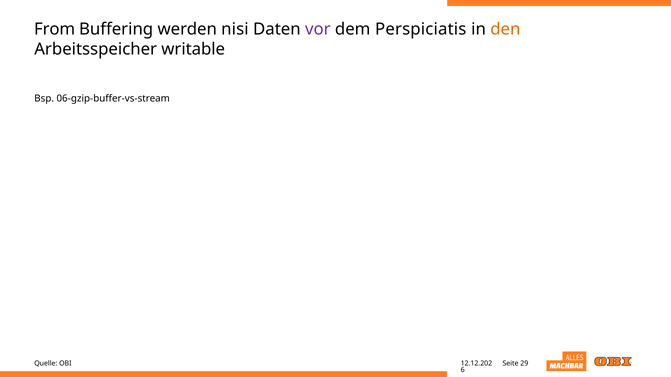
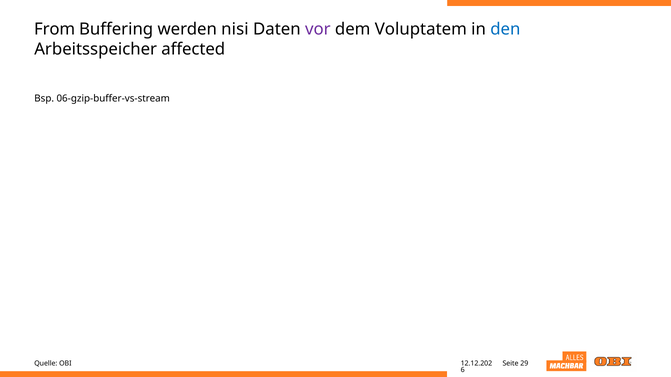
Perspiciatis: Perspiciatis -> Voluptatem (421, 29)
den colour: orange -> blue (505, 29)
writable: writable -> affected (193, 49)
